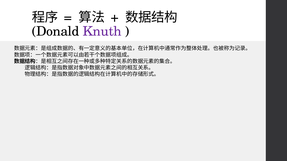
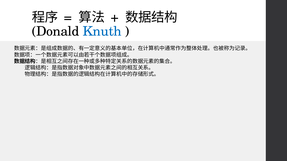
Knuth colour: purple -> blue (102, 32)
